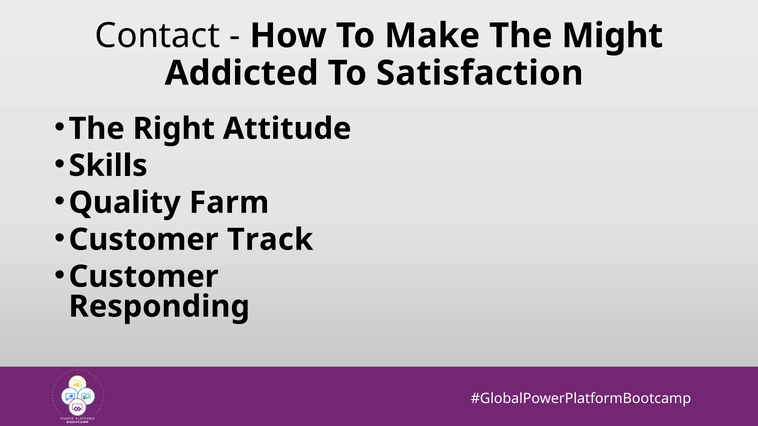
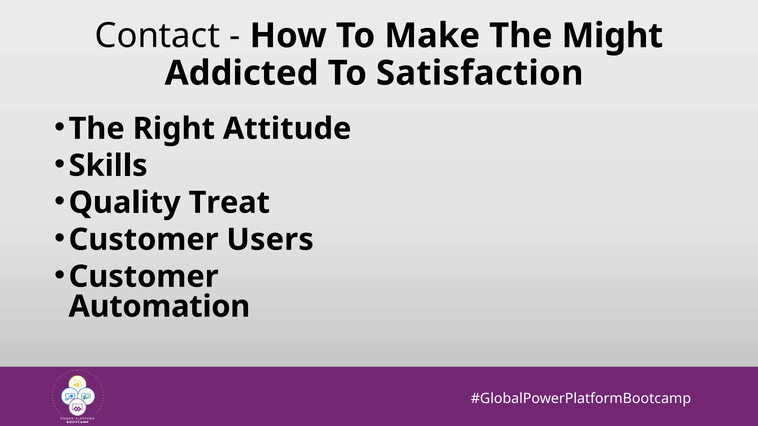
Farm: Farm -> Treat (229, 203)
Track: Track -> Users (270, 240)
Responding: Responding -> Automation (159, 307)
